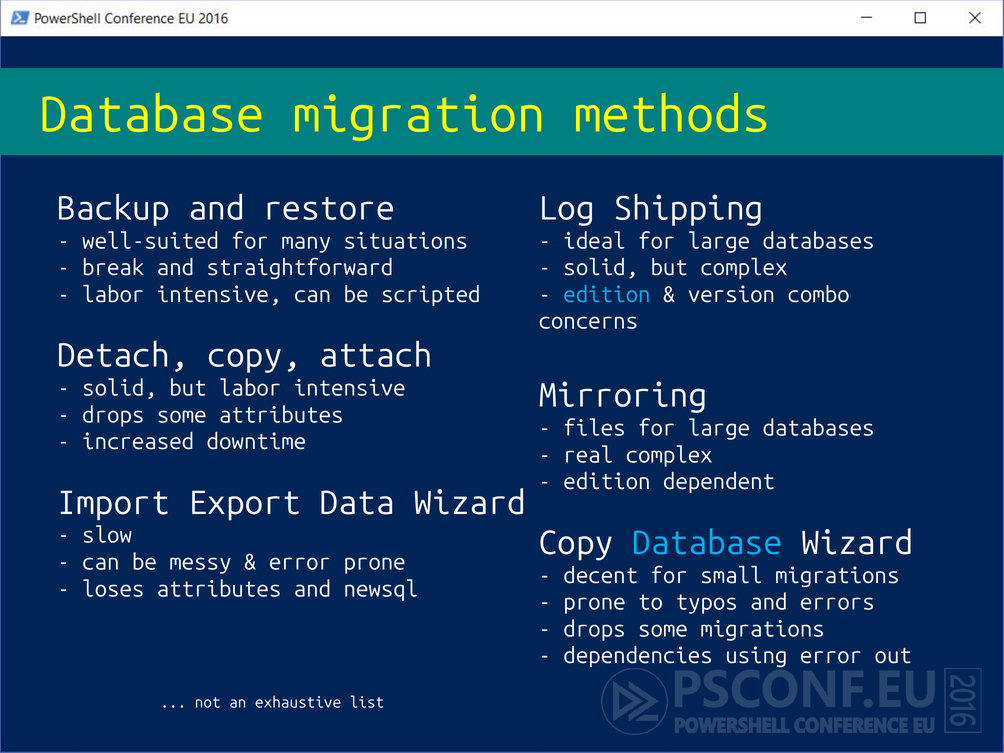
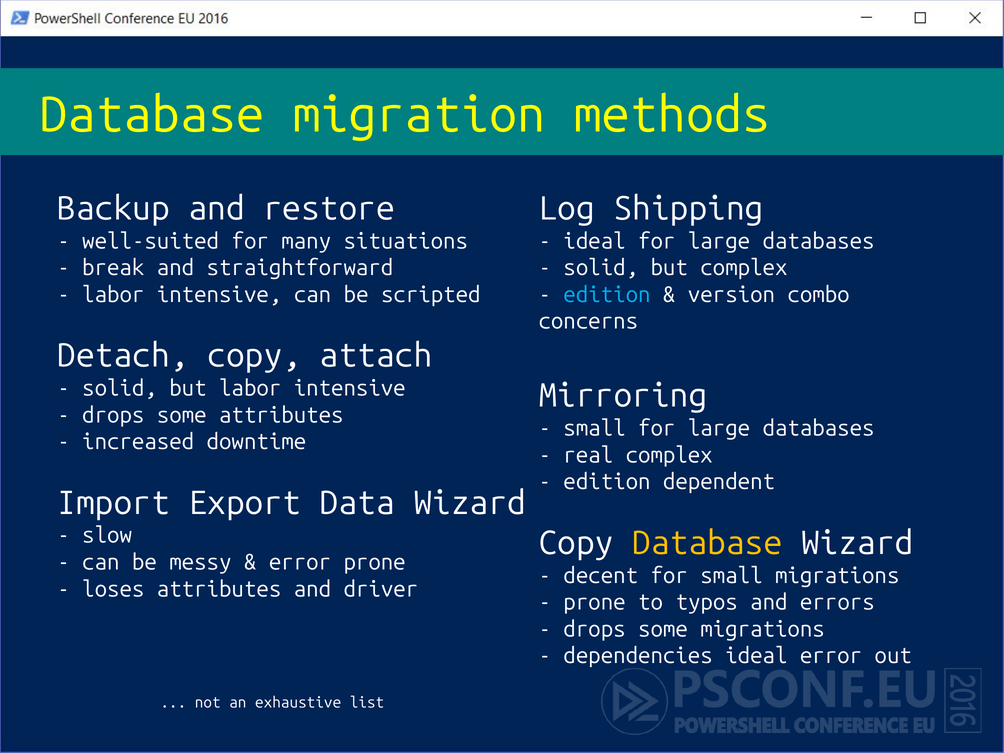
files: files -> small (595, 429)
Database colour: light blue -> yellow (707, 543)
newsql: newsql -> driver (381, 589)
dependencies using: using -> ideal (756, 656)
